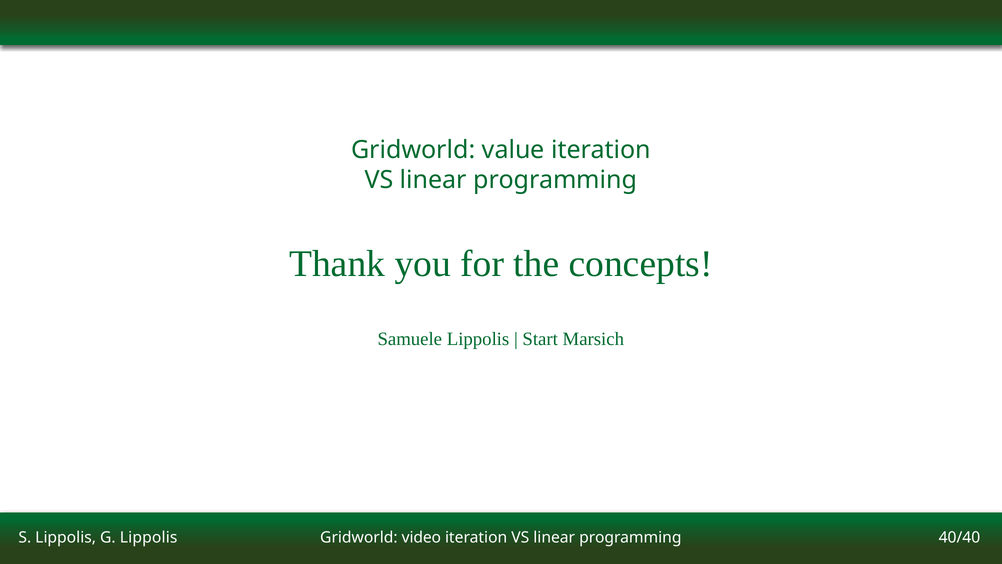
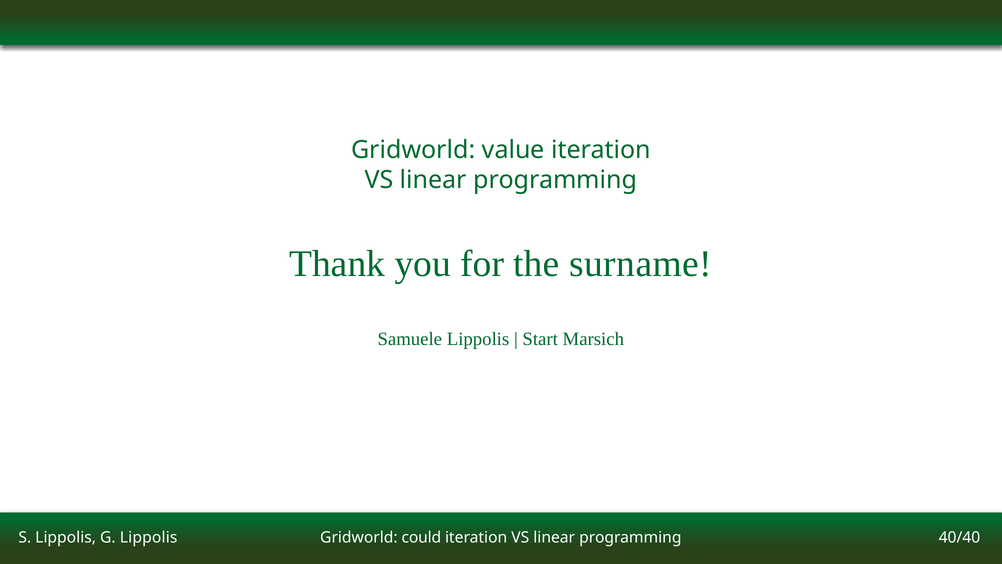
concepts: concepts -> surname (640, 263)
video: video -> could (421, 537)
